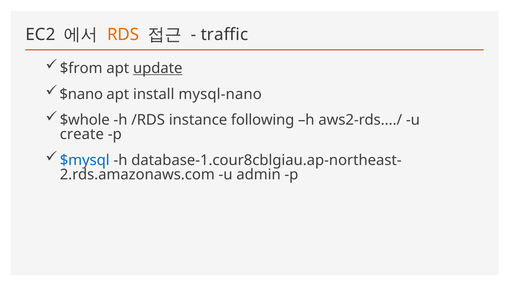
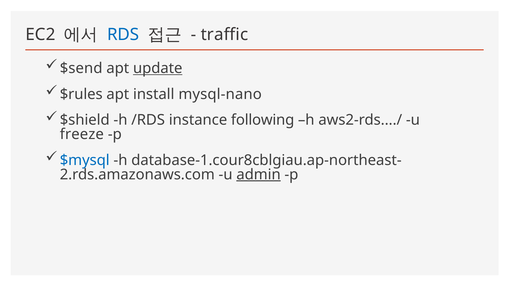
RDS colour: orange -> blue (123, 35)
$from: $from -> $send (81, 68)
$nano: $nano -> $rules (81, 94)
$whole: $whole -> $shield (85, 120)
create: create -> freeze (82, 134)
admin underline: none -> present (259, 175)
